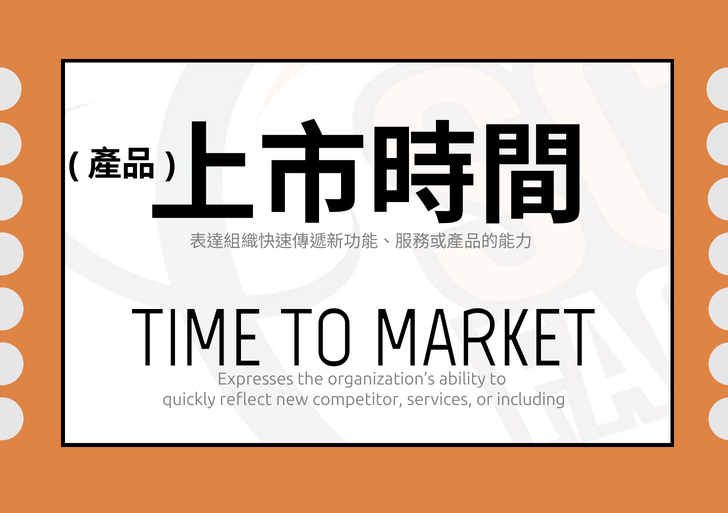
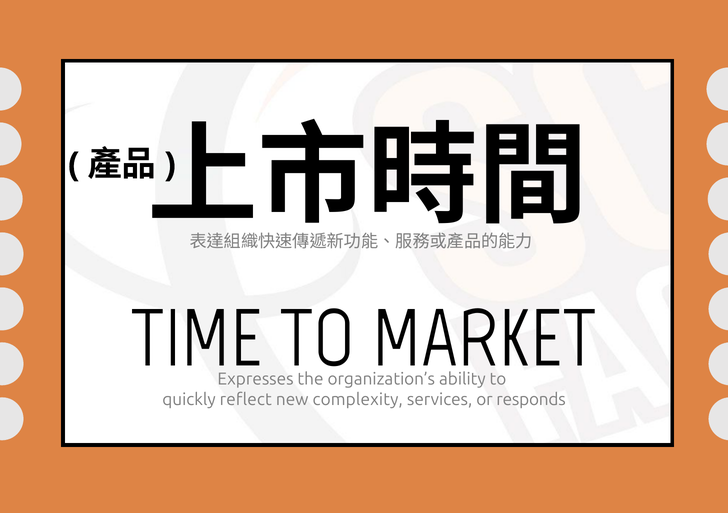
competitor: competitor -> complexity (358, 400)
including: including -> responds (531, 400)
